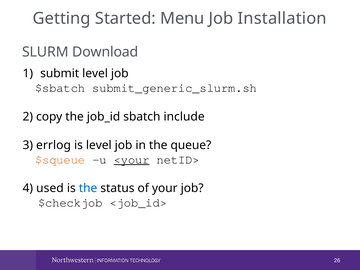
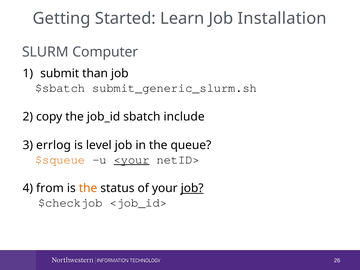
Menu: Menu -> Learn (182, 18)
Download: Download -> Computer (105, 52)
submit level: level -> than (95, 74)
used: used -> from (50, 188)
the colour: blue -> orange (88, 188)
job underline: none -> present (192, 188)
